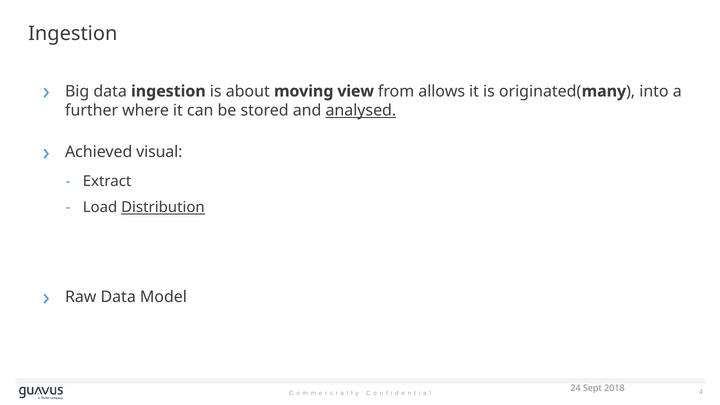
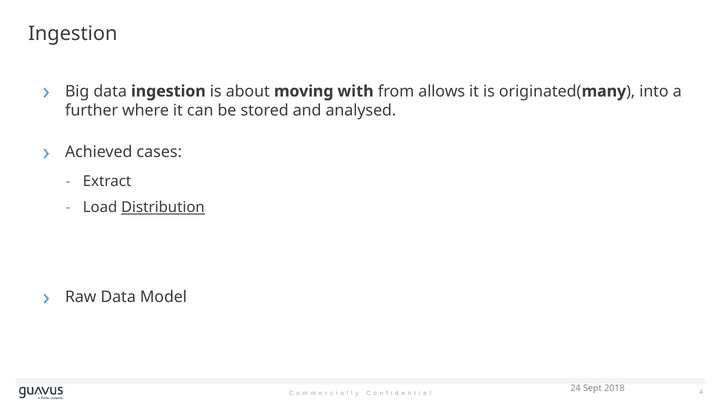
view: view -> with (356, 91)
analysed underline: present -> none (361, 110)
visual: visual -> cases (159, 152)
